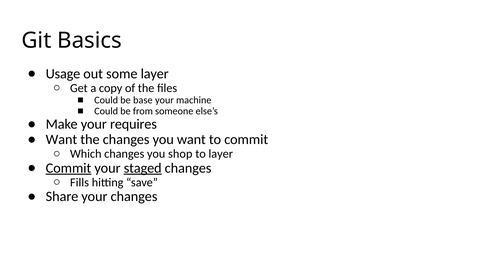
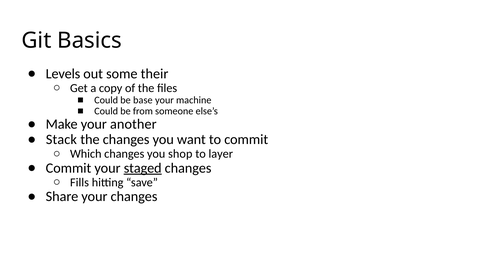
Usage: Usage -> Levels (63, 74)
some layer: layer -> their (155, 74)
requires: requires -> another (133, 124)
Want: Want -> Stack (61, 139)
Commit underline: present -> none (69, 168)
